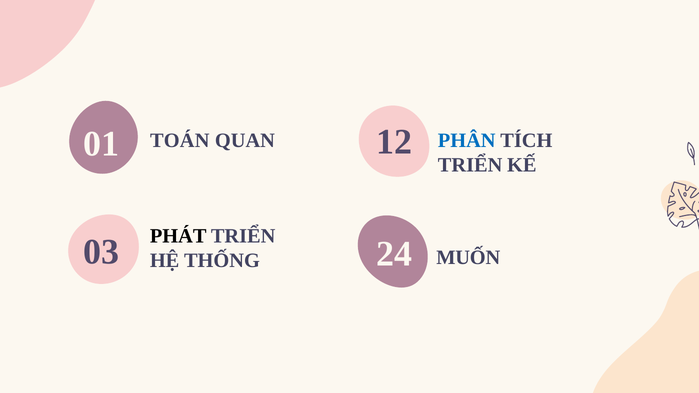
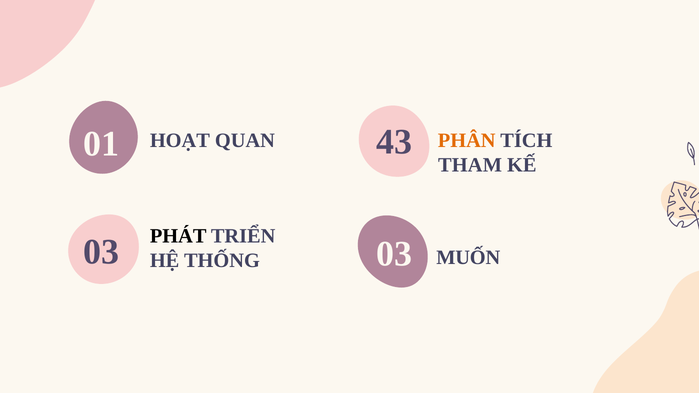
12: 12 -> 43 (394, 142)
TOÁN: TOÁN -> HOẠT (180, 141)
PHÂN colour: blue -> orange (467, 141)
TRIỂN: TRIỂN -> THAM (470, 165)
03 24: 24 -> 03 (394, 254)
